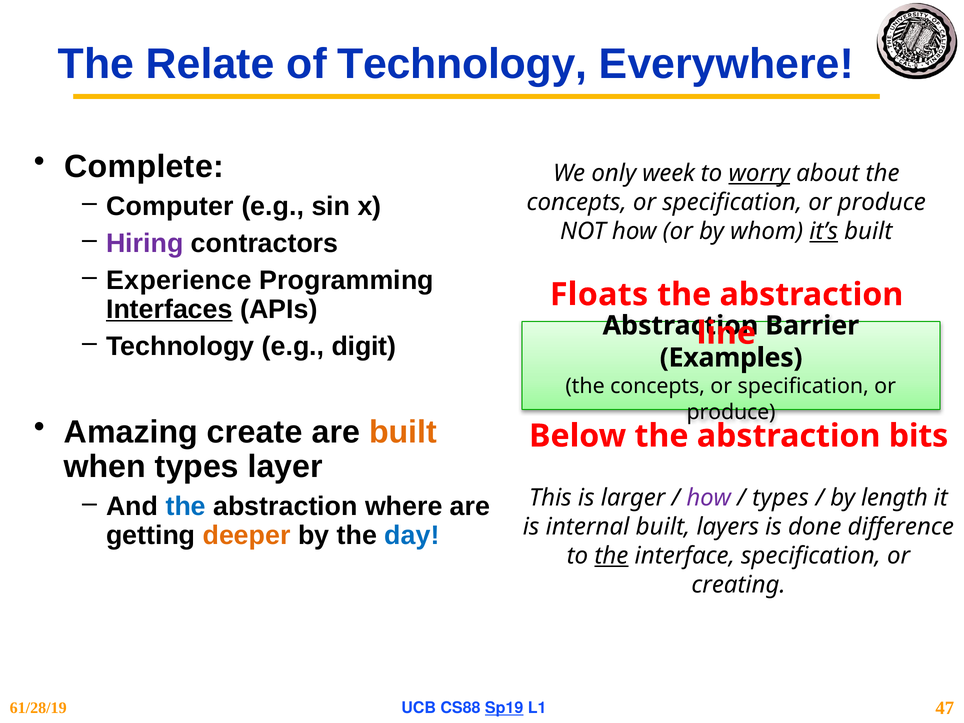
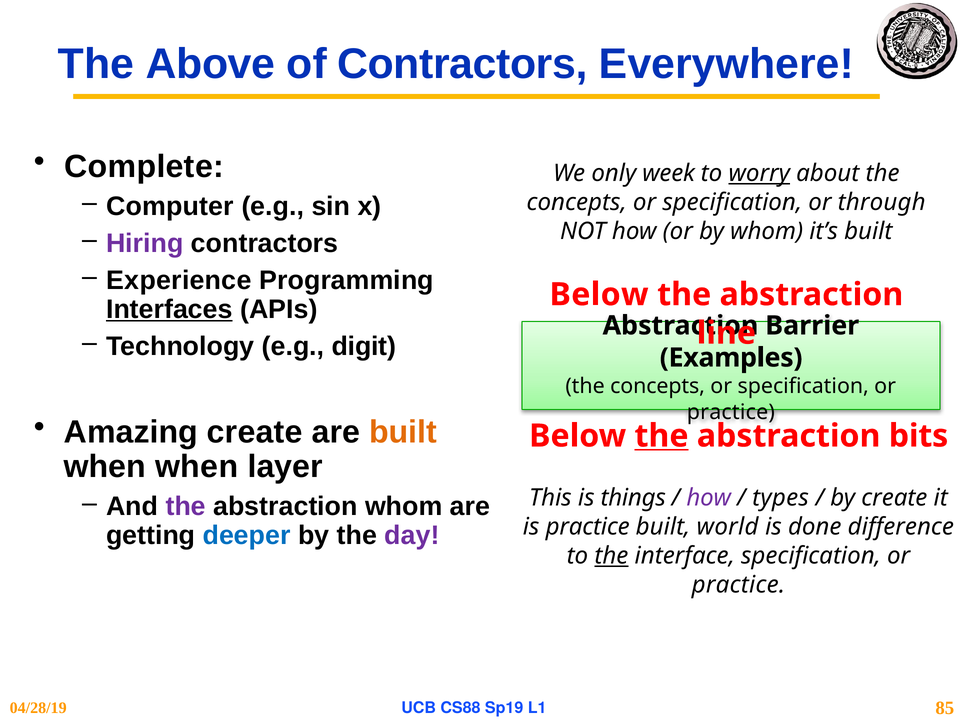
Relate: Relate -> Above (210, 64)
of Technology: Technology -> Contractors (462, 64)
produce: produce -> through (882, 202)
it’s underline: present -> none (824, 231)
Floats: Floats -> Below (599, 295)
produce: produce -> practice (731, 412)
the underline: none -> present (662, 436)
when types: types -> when (197, 467)
larger: larger -> things (633, 498)
by length: length -> create (894, 498)
the colour: blue -> purple (186, 507)
abstraction where: where -> whom (404, 507)
is internal: internal -> practice (588, 527)
layers: layers -> world (728, 527)
deeper colour: orange -> blue (247, 536)
day colour: blue -> purple (412, 536)
creating: creating -> practice (738, 585)
61/28/19: 61/28/19 -> 04/28/19 (38, 708)
Sp19 underline: present -> none (504, 708)
47: 47 -> 85 (945, 708)
